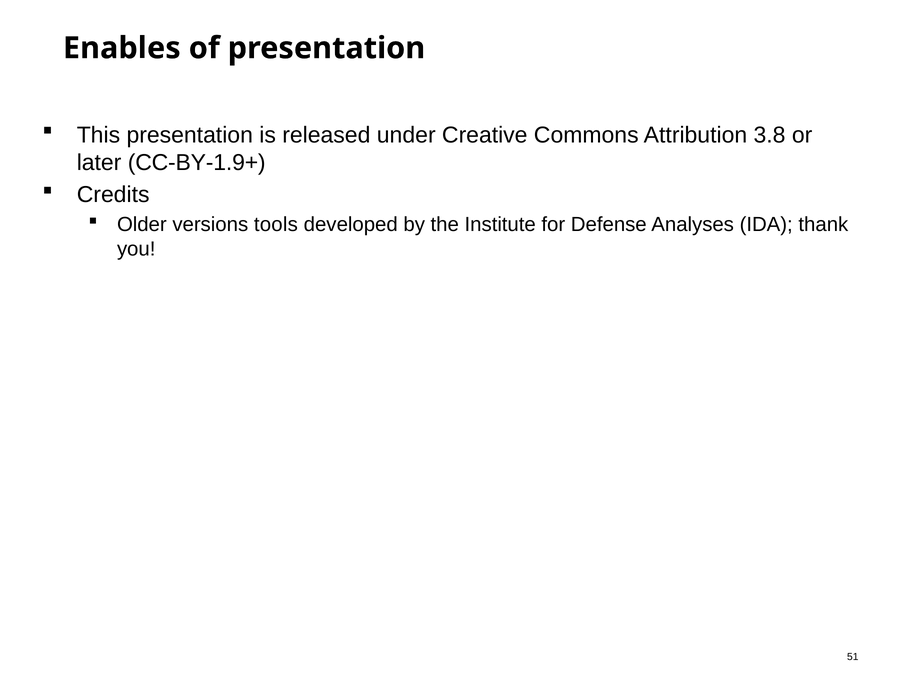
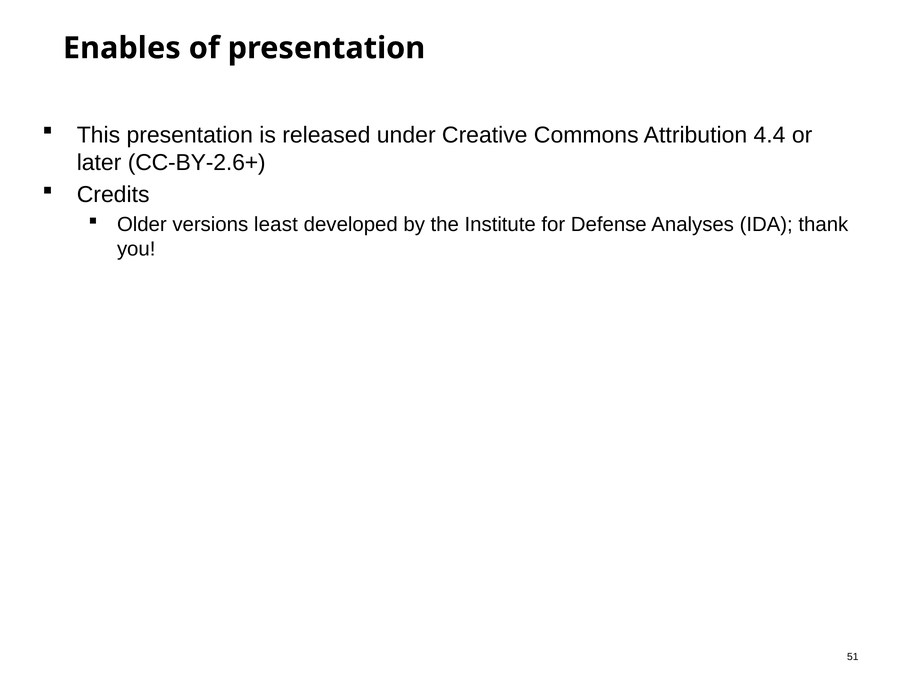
3.8: 3.8 -> 4.4 (769, 135)
CC-BY-1.9+: CC-BY-1.9+ -> CC-BY-2.6+ (197, 163)
tools: tools -> least (276, 225)
